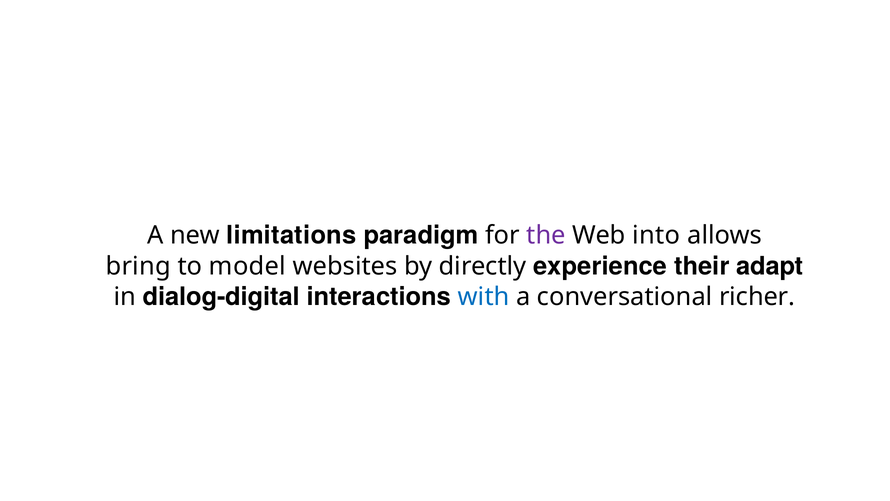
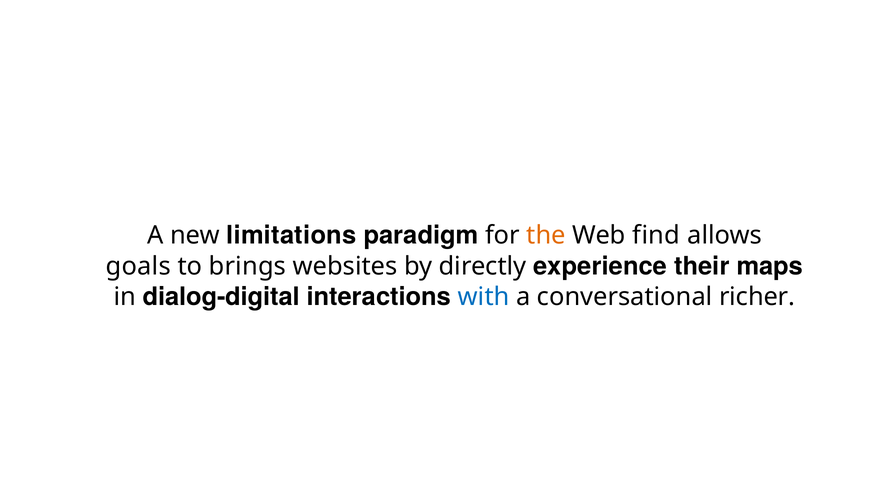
the colour: purple -> orange (546, 235)
into: into -> find (656, 235)
bring: bring -> goals (138, 266)
model: model -> brings (247, 266)
adapt: adapt -> maps (770, 266)
